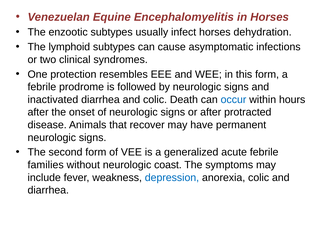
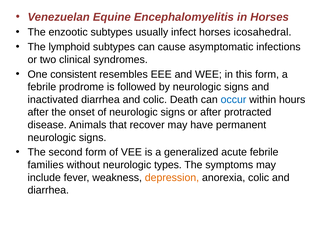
dehydration: dehydration -> icosahedral (263, 32)
protection: protection -> consistent (73, 74)
coast: coast -> types (168, 164)
depression colour: blue -> orange (172, 177)
